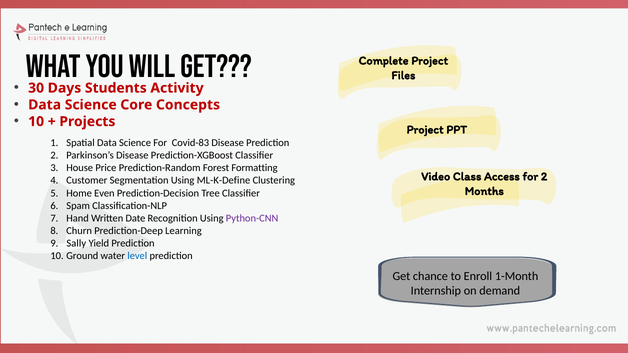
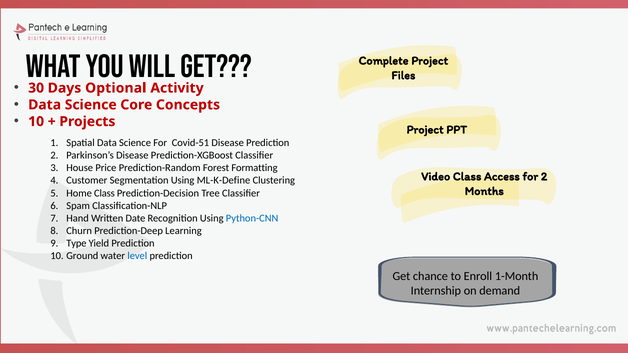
Students: Students -> Optional (116, 88)
Covid-83: Covid-83 -> Covid-51 (190, 143)
Home Even: Even -> Class (104, 193)
Python-CNN colour: purple -> blue (252, 218)
Sally: Sally -> Type (76, 243)
